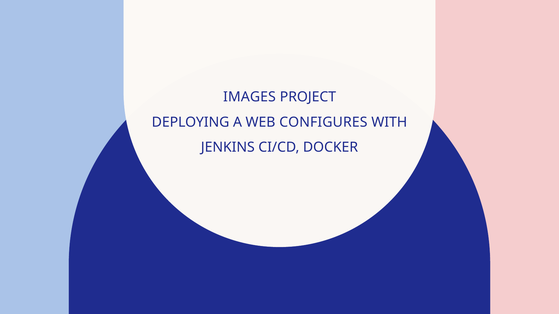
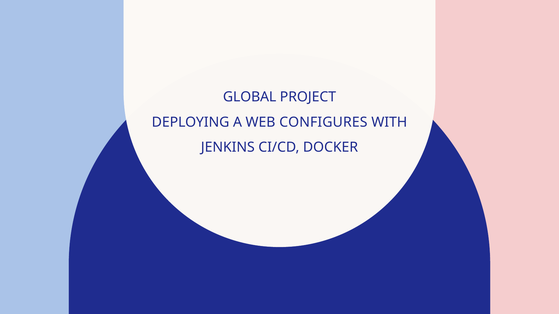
IMAGES: IMAGES -> GLOBAL (250, 97)
